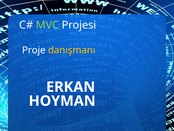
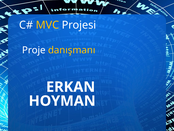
MVC colour: light green -> yellow (47, 25)
